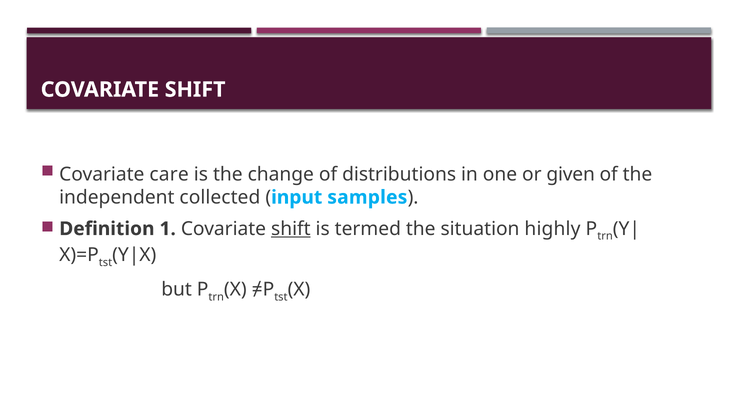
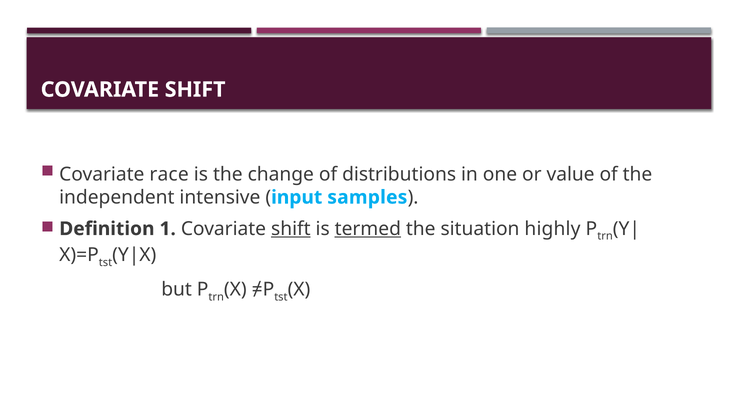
care: care -> race (169, 174)
given: given -> value (571, 174)
collected: collected -> intensive (220, 197)
termed underline: none -> present (368, 229)
